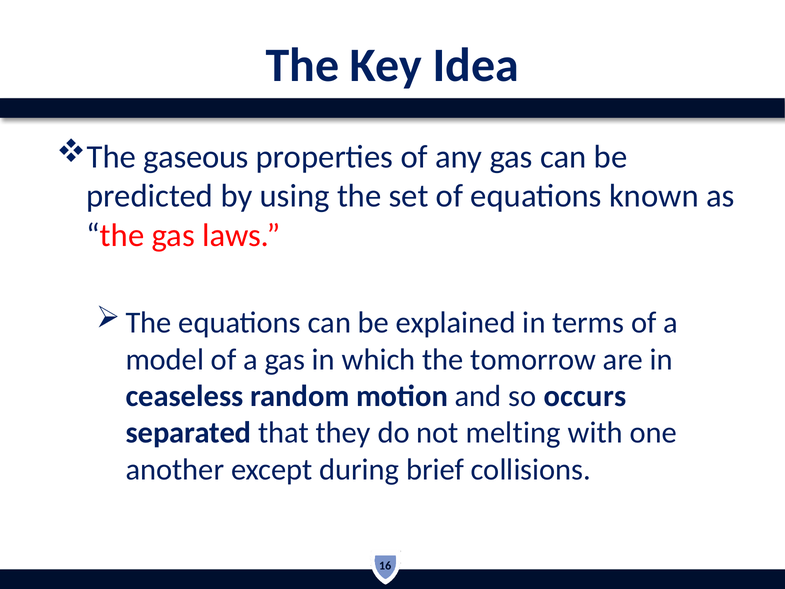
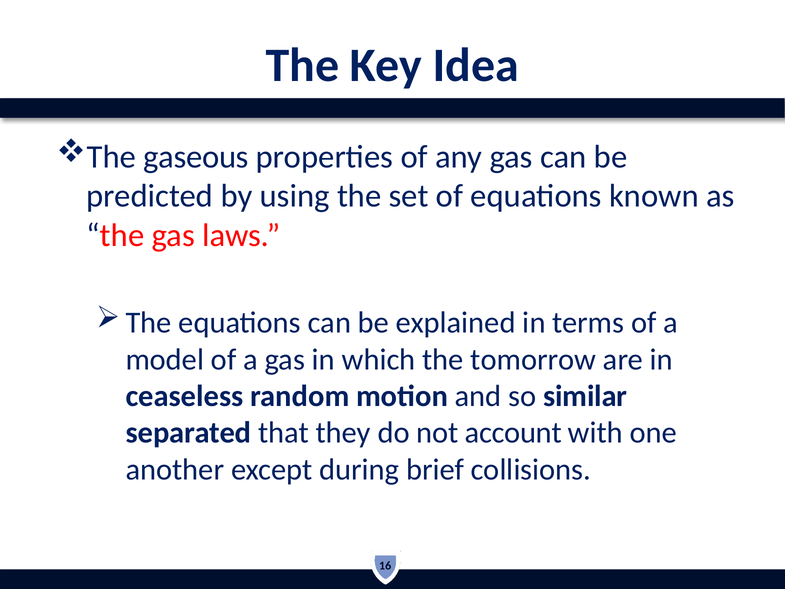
occurs: occurs -> similar (585, 396)
melting: melting -> account (513, 433)
